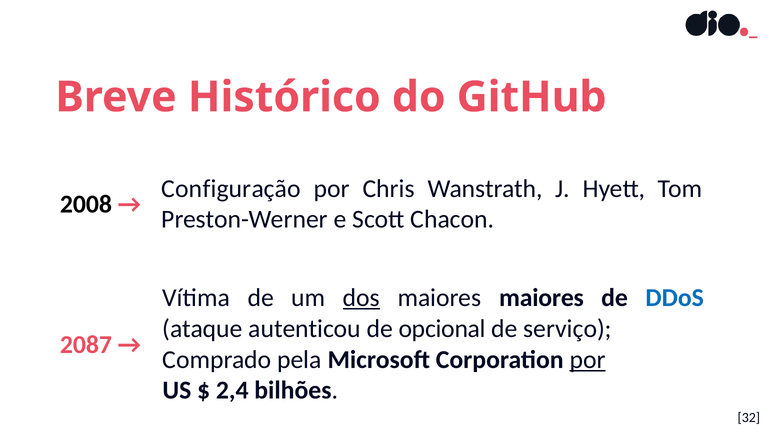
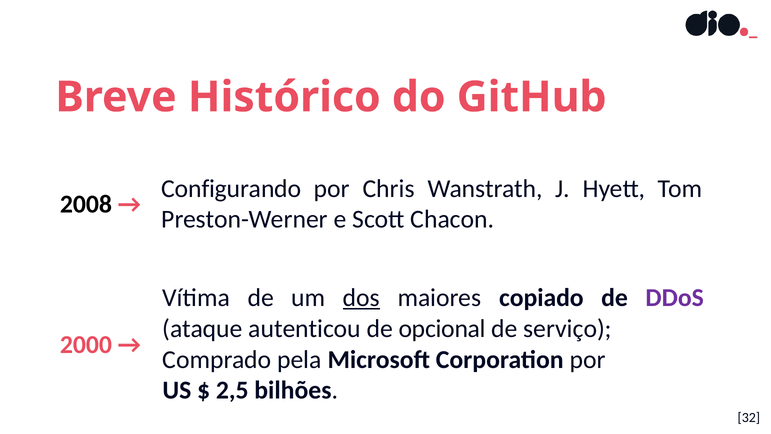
Configuração: Configuração -> Configurando (231, 188)
maiores maiores: maiores -> copiado (541, 298)
DDoS colour: blue -> purple (675, 298)
2087: 2087 -> 2000 (86, 344)
por underline: present -> none (588, 359)
2,4: 2,4 -> 2,5 (232, 390)
